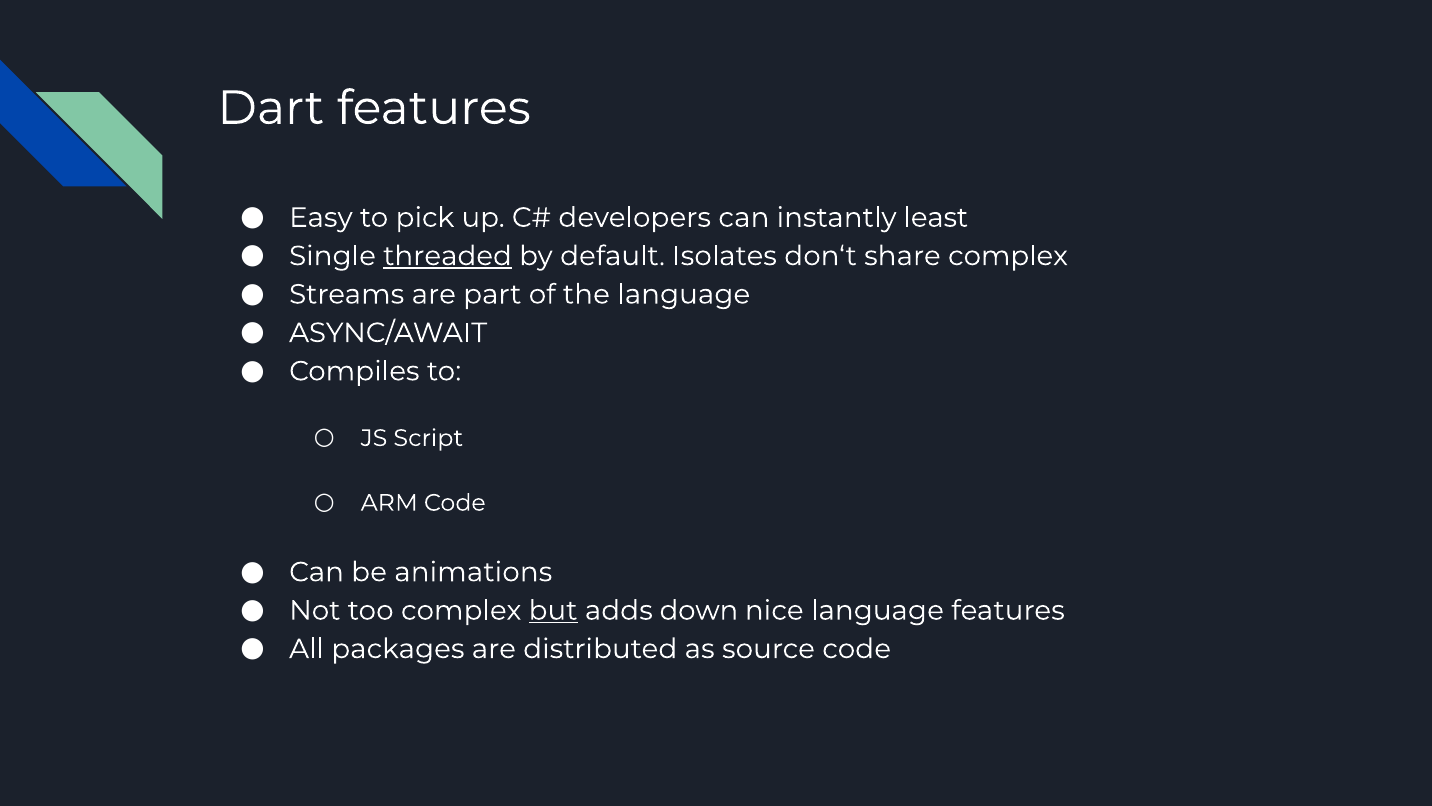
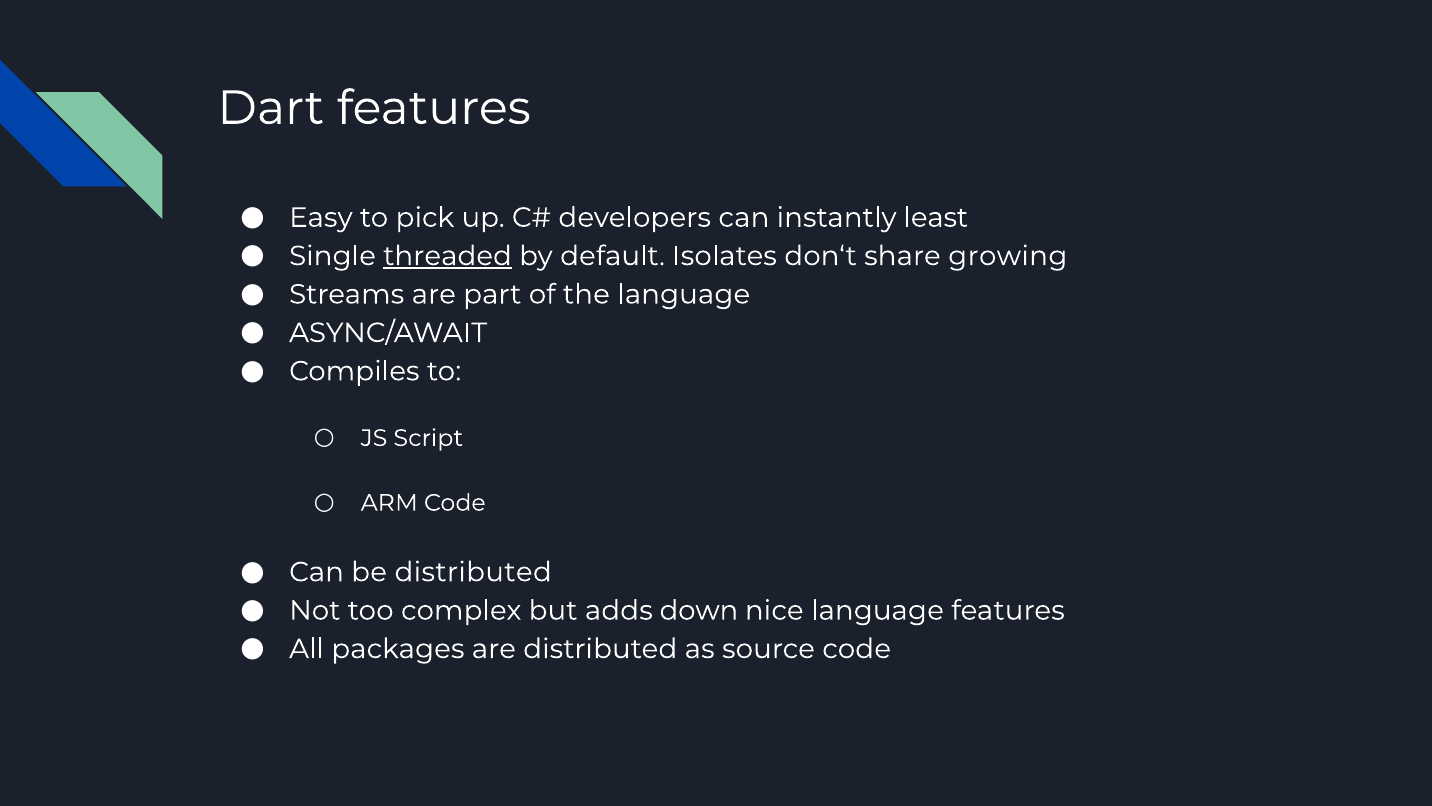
share complex: complex -> growing (1008, 256)
be animations: animations -> distributed (473, 572)
but underline: present -> none (553, 610)
